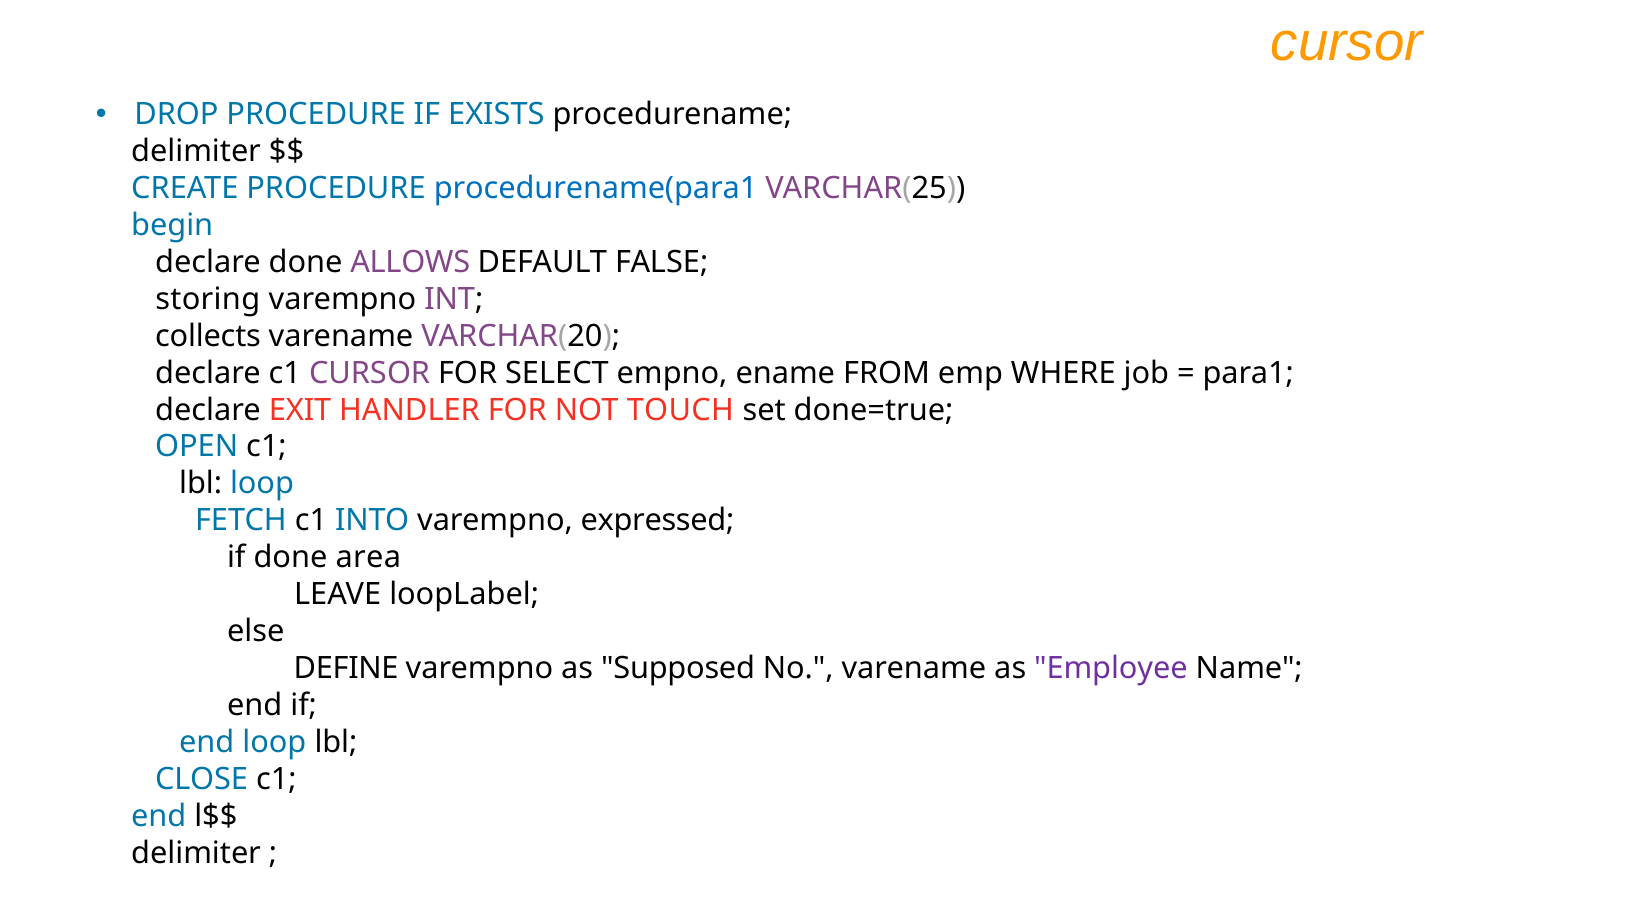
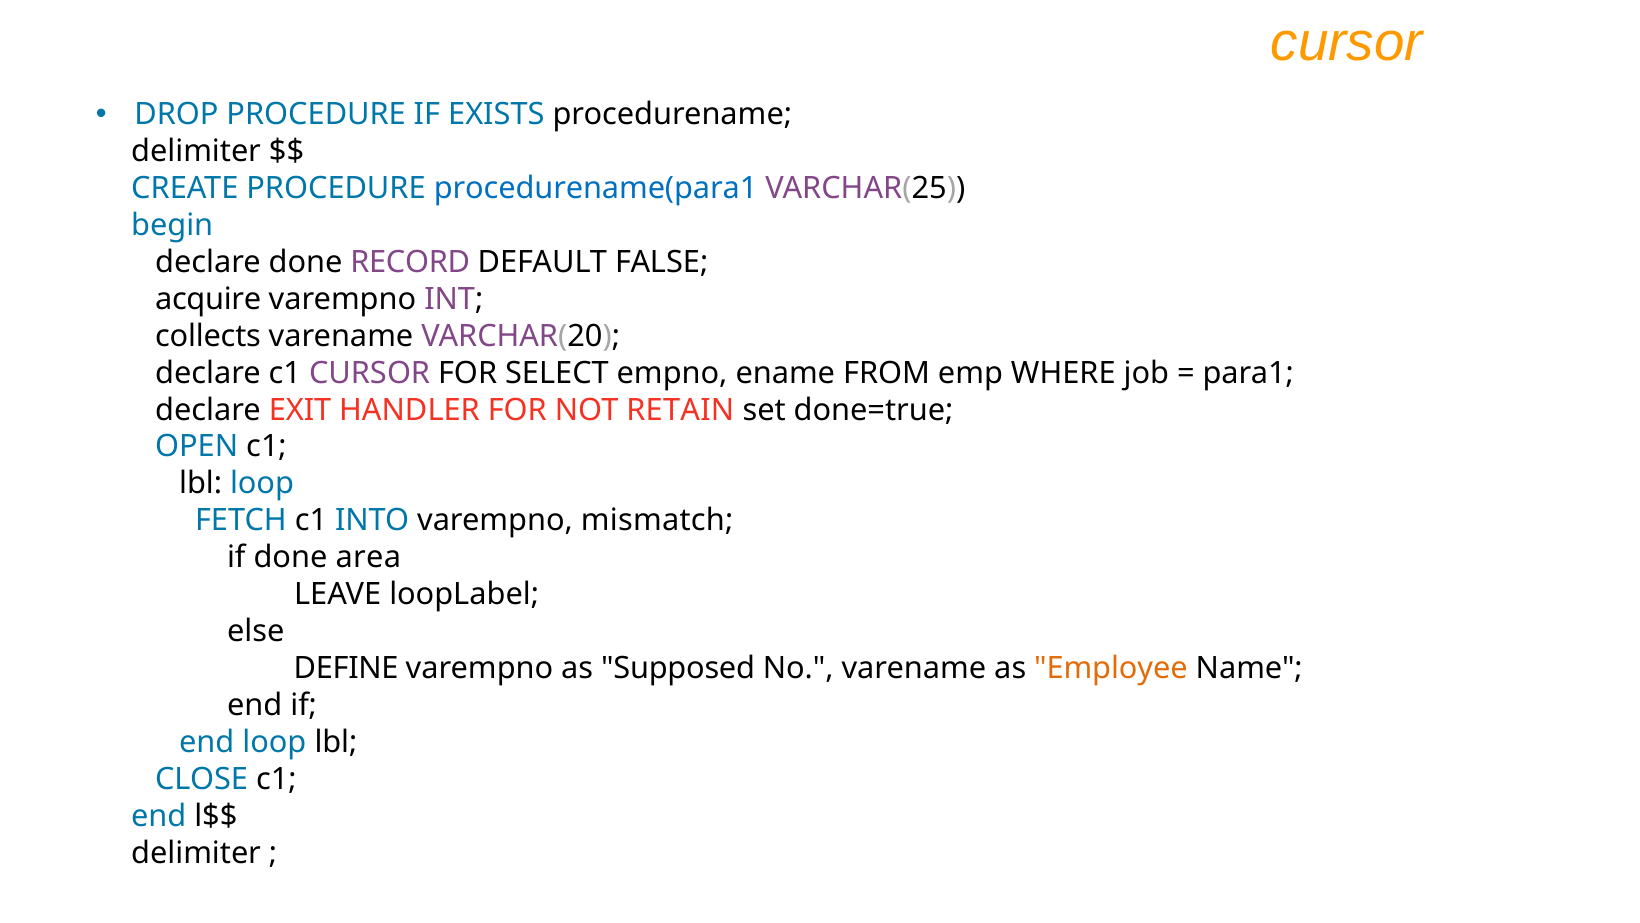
ALLOWS: ALLOWS -> RECORD (410, 262)
storing: storing -> acquire (208, 299)
TOUCH: TOUCH -> RETAIN (680, 410)
expressed: expressed -> mismatch (657, 520)
Employee colour: purple -> orange (1111, 668)
